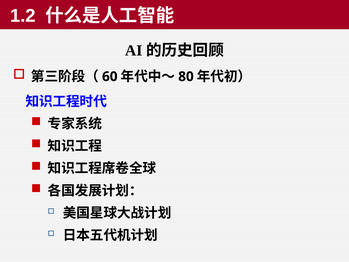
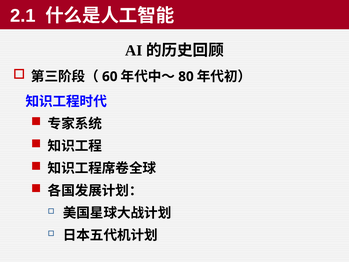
1.2: 1.2 -> 2.1 (23, 16)
